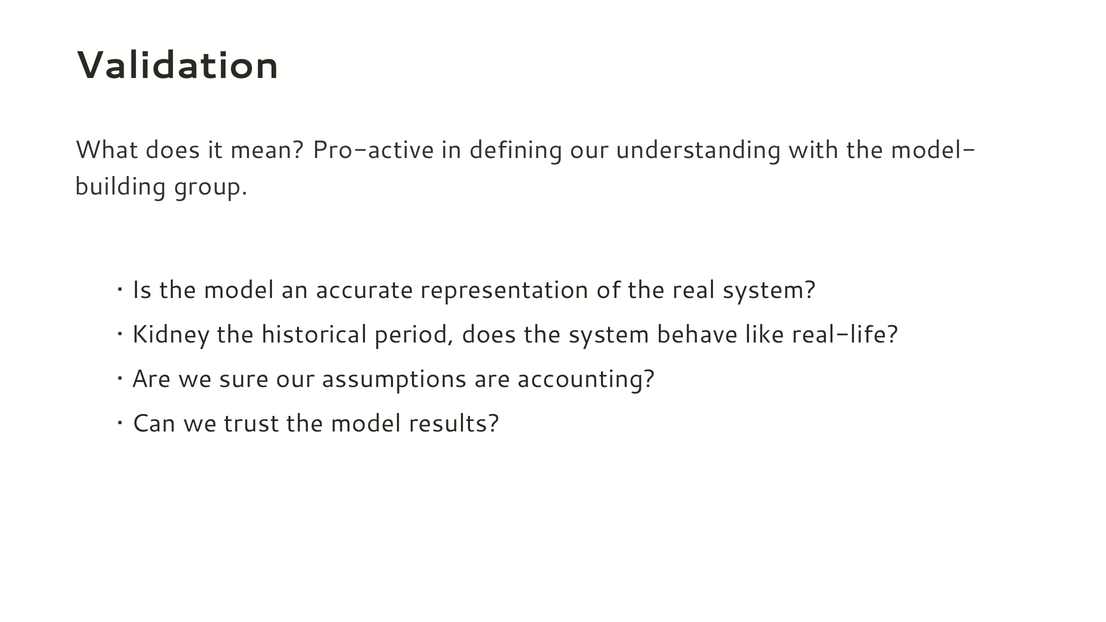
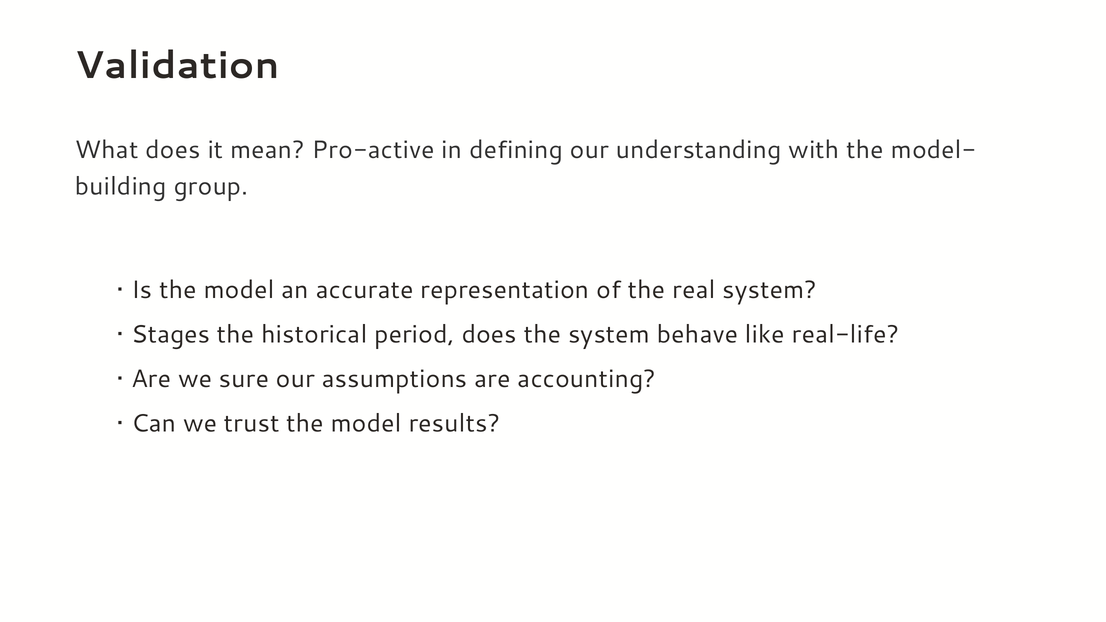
Kidney: Kidney -> Stages (171, 335)
